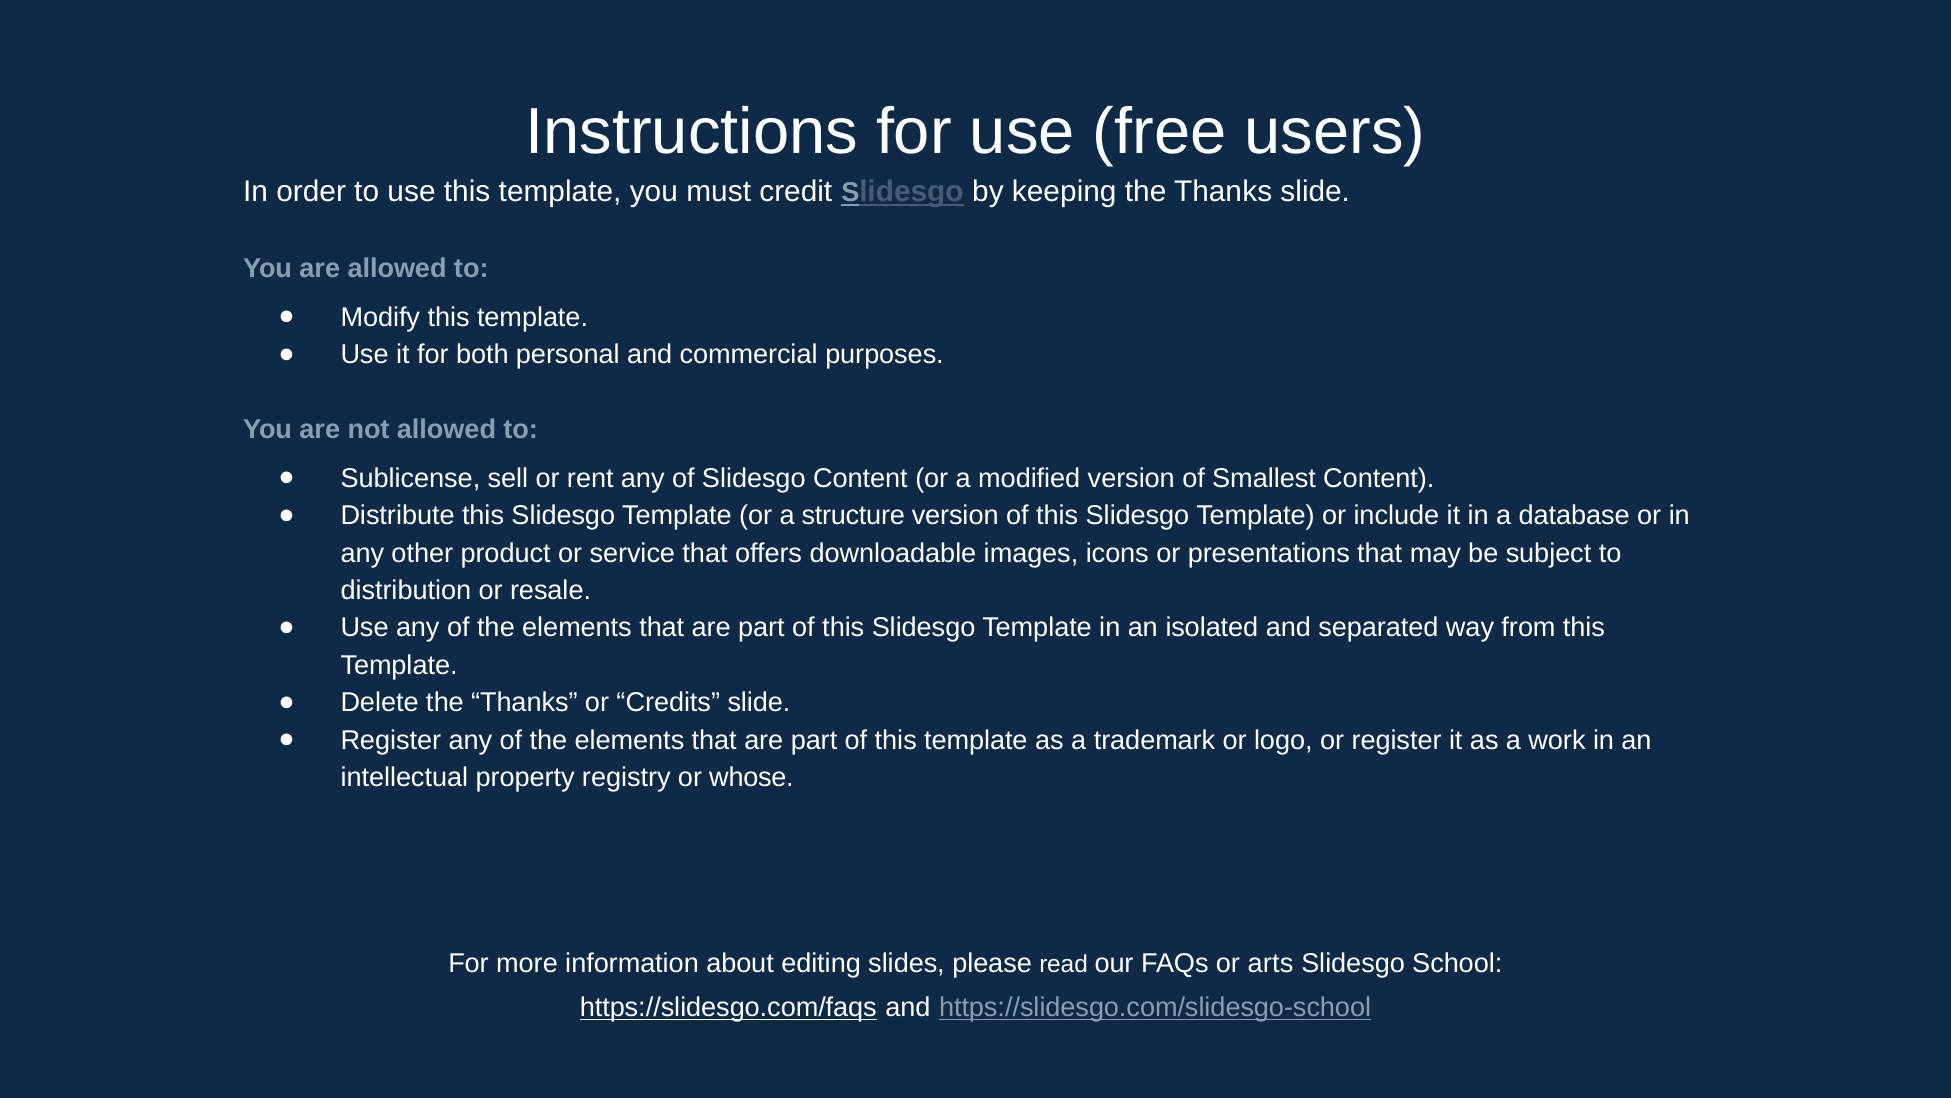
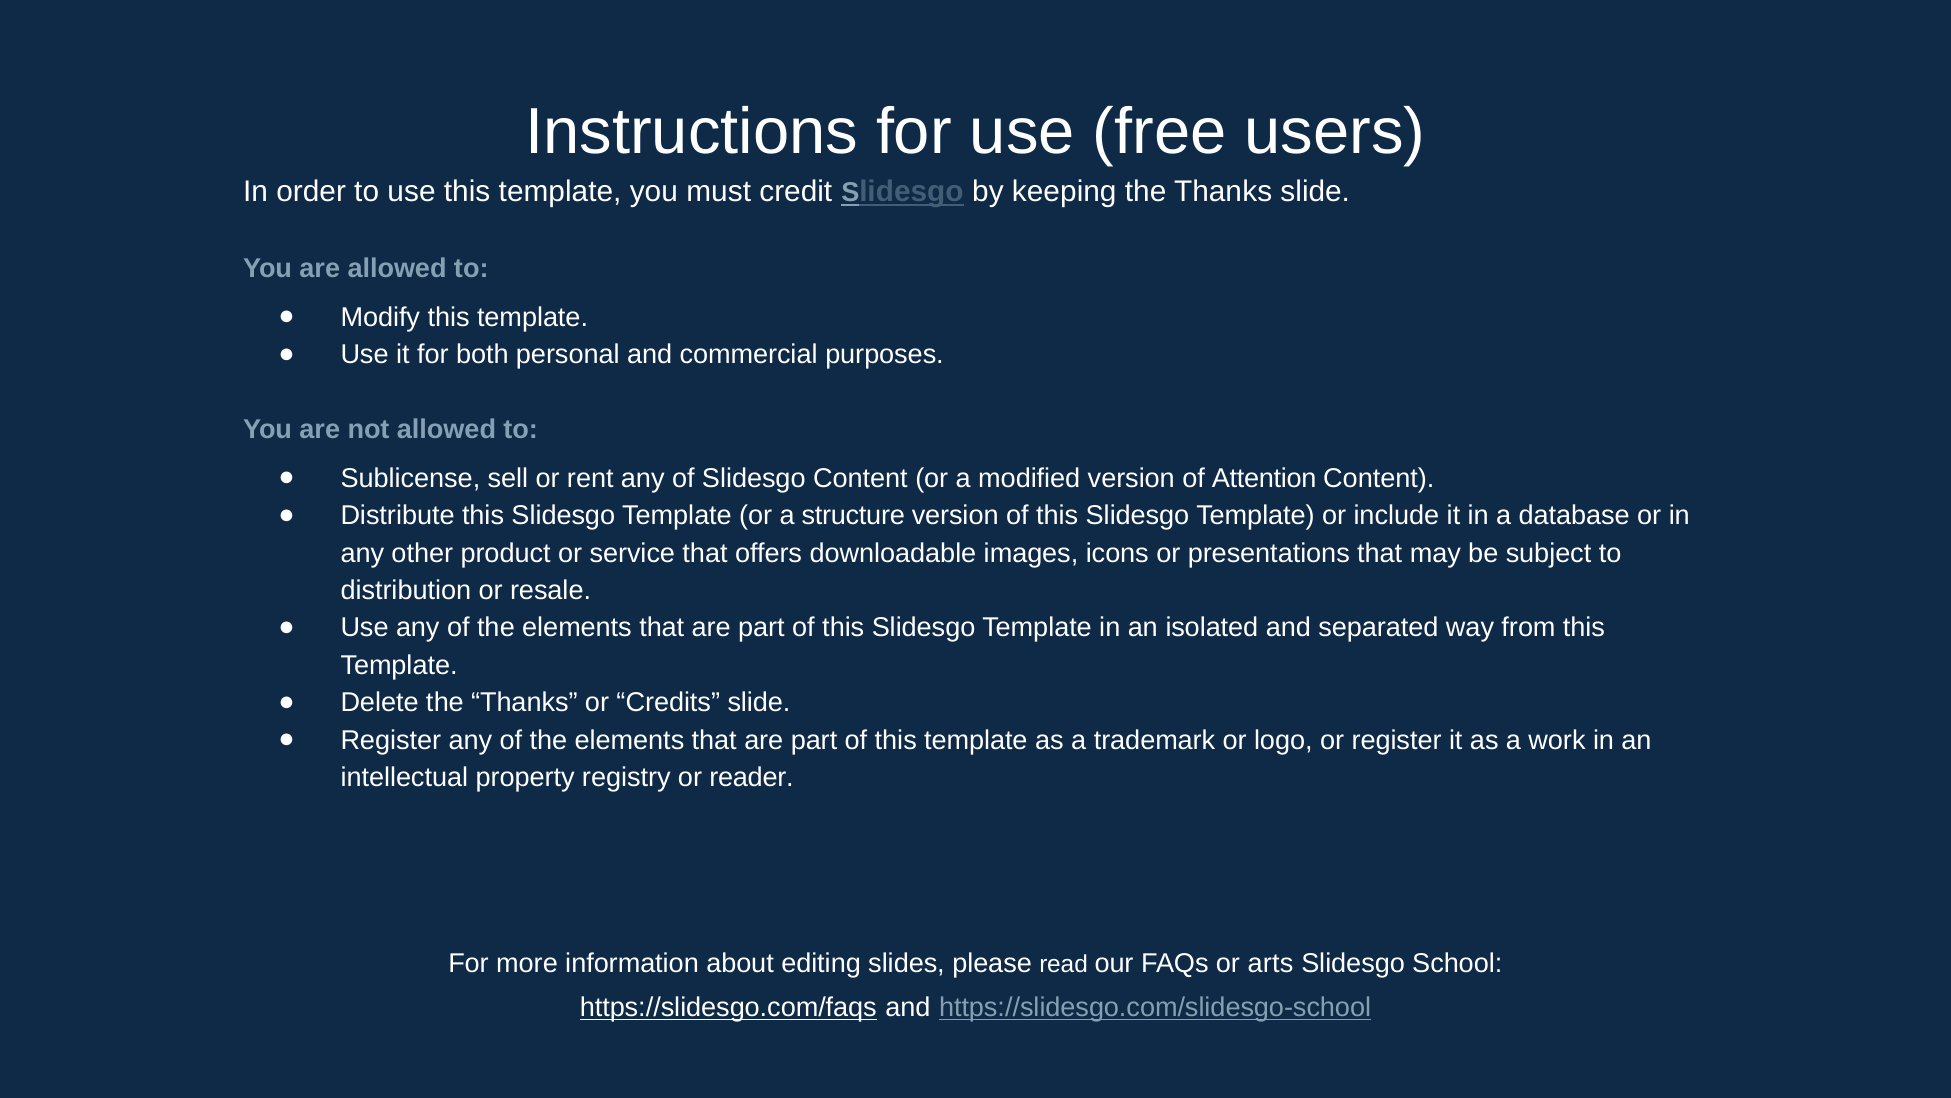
Smallest: Smallest -> Attention (1264, 478)
whose: whose -> reader (751, 777)
